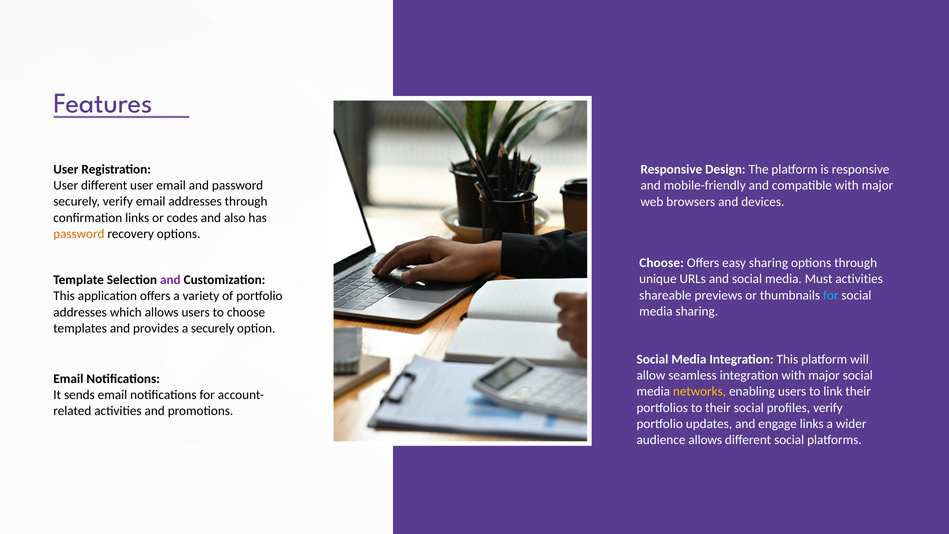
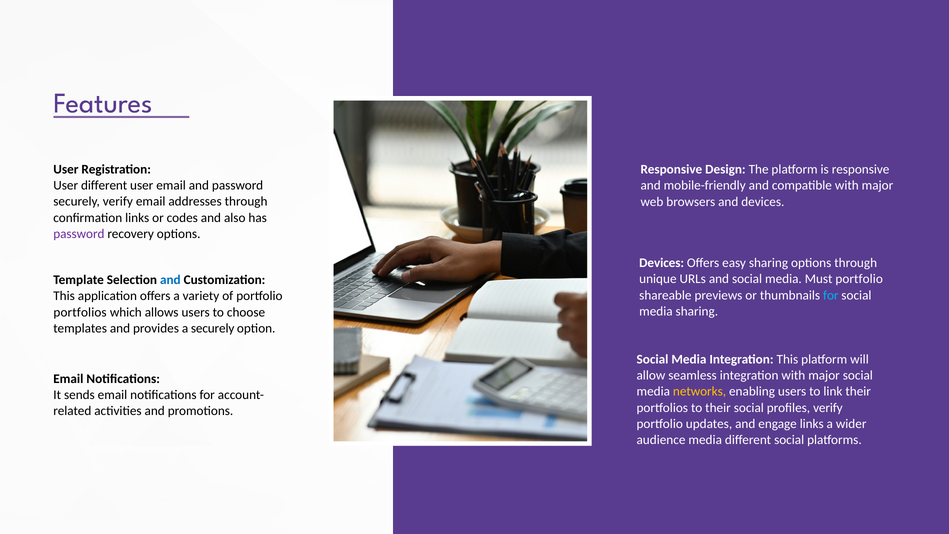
password colour: orange -> purple (79, 234)
Choose: Choose -> Devices (662, 263)
Must activities: activities -> portfolio (859, 279)
and colour: purple -> blue (170, 280)
addresses: addresses -> portfolios (80, 312)
audience allows: allows -> media (705, 440)
